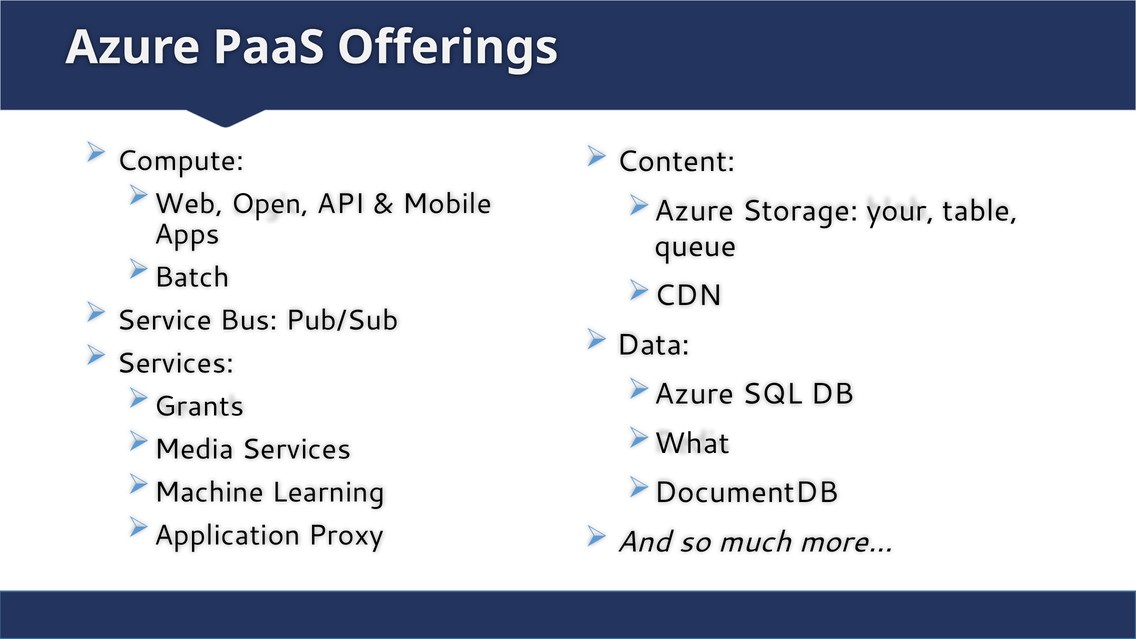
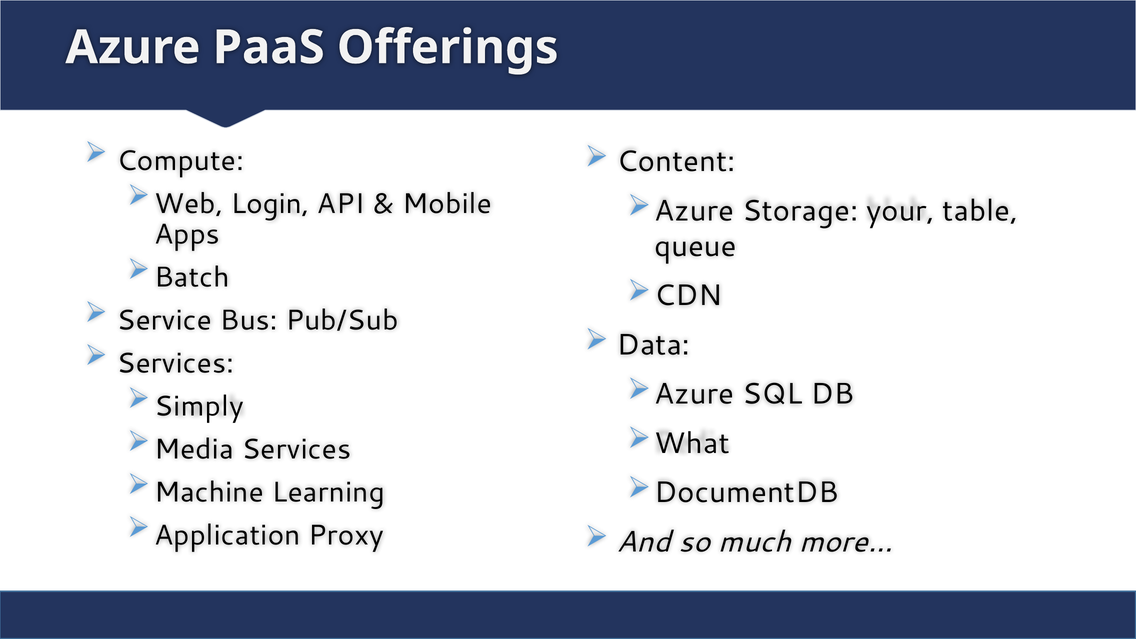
Open: Open -> Login (270, 204)
Grants: Grants -> Simply (199, 407)
